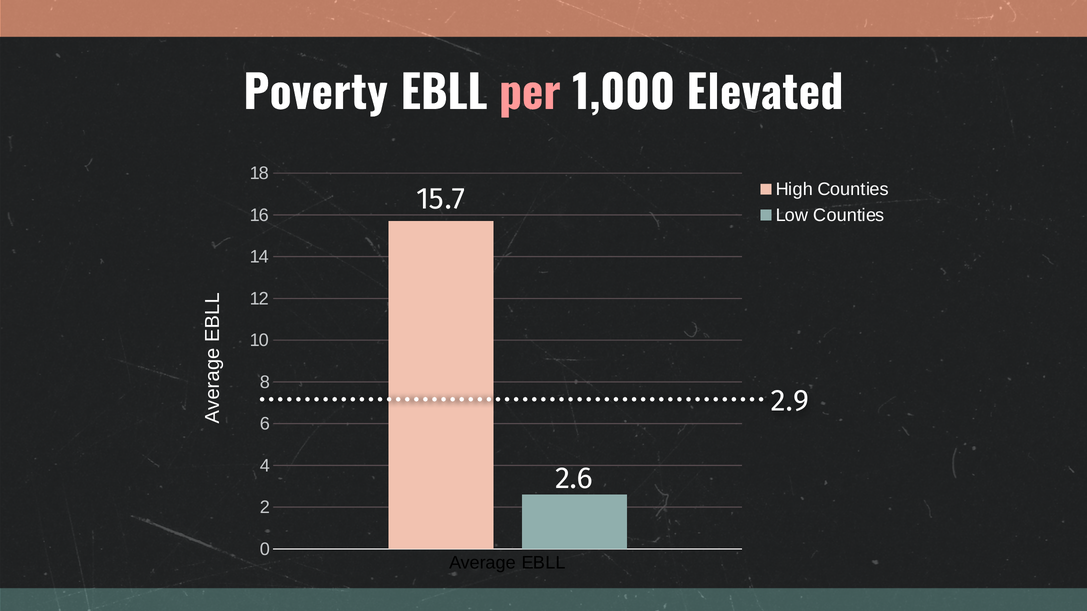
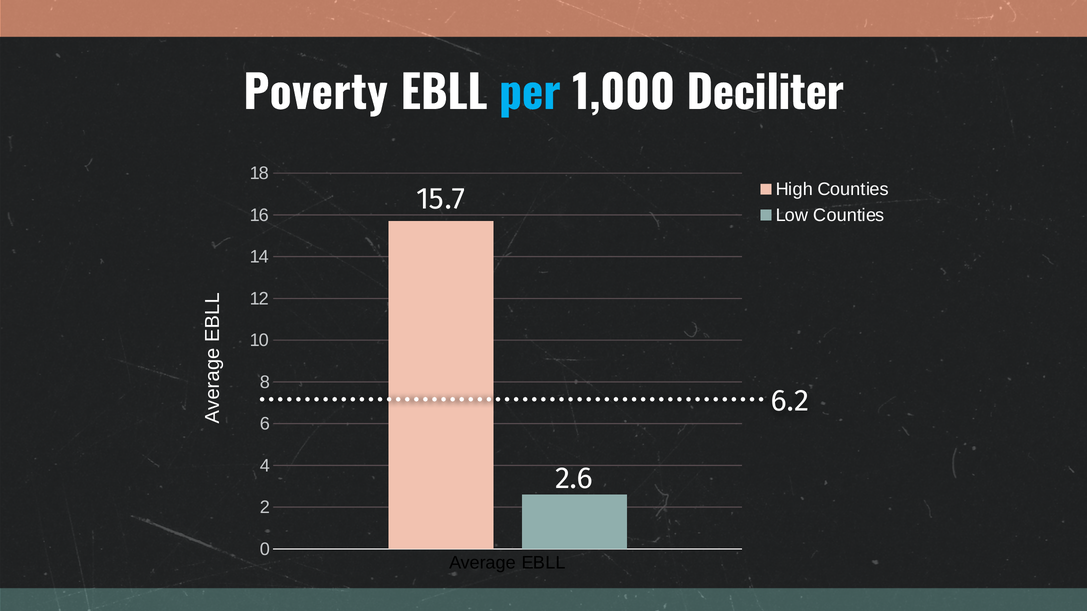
per colour: pink -> light blue (530, 94)
Elevated: Elevated -> Deciliter (765, 94)
2.9: 2.9 -> 6.2 (790, 401)
